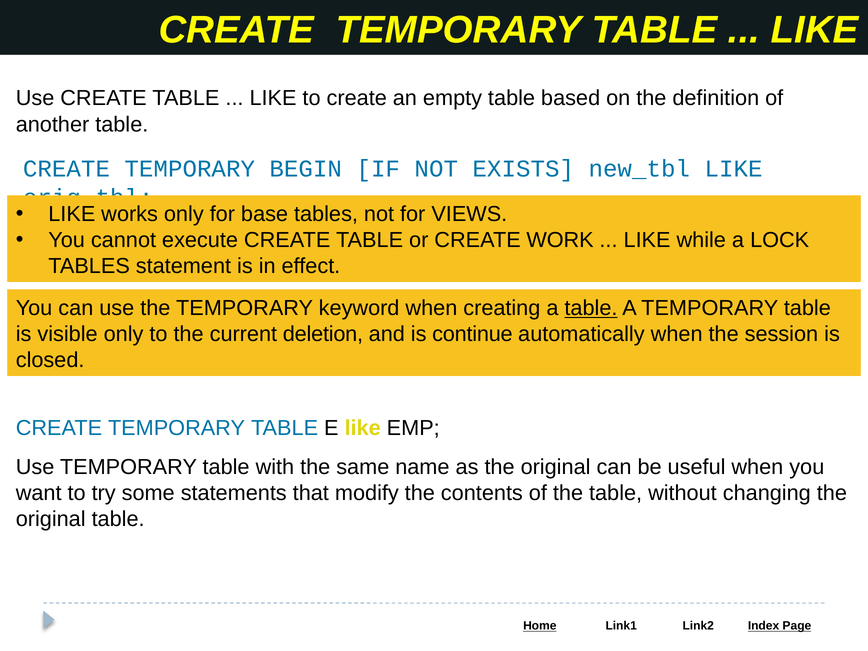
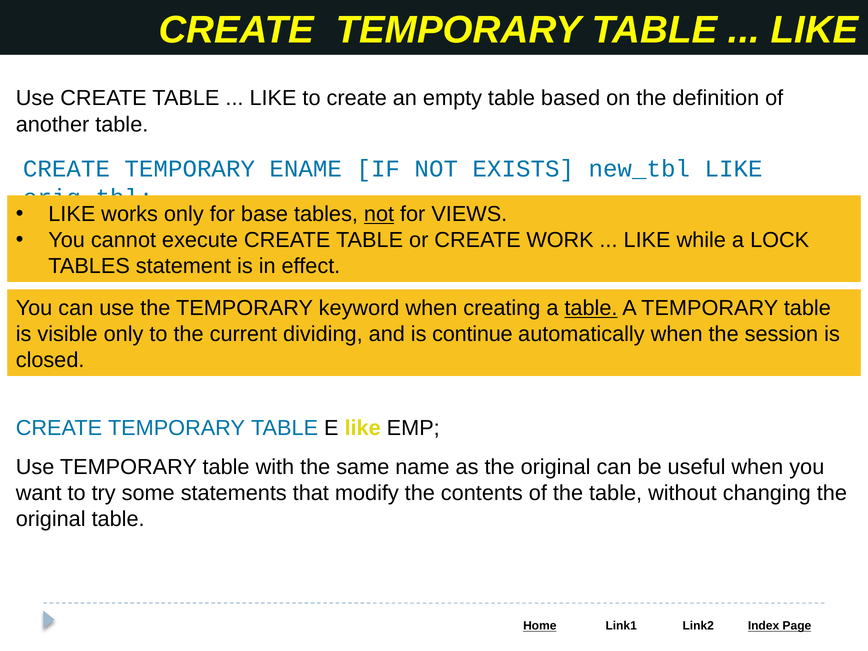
BEGIN: BEGIN -> ENAME (306, 169)
not underline: none -> present (379, 214)
deletion: deletion -> dividing (323, 334)
